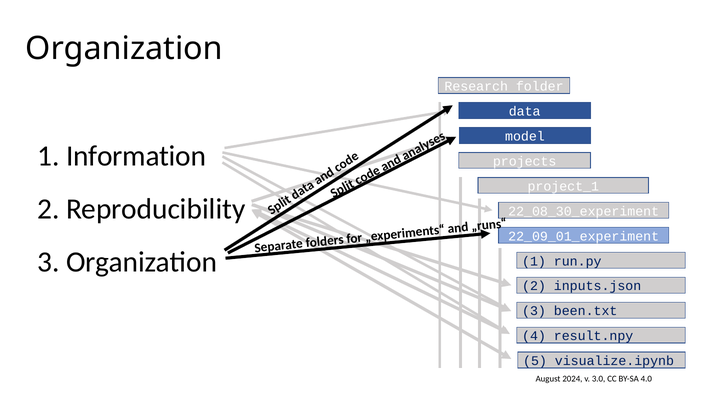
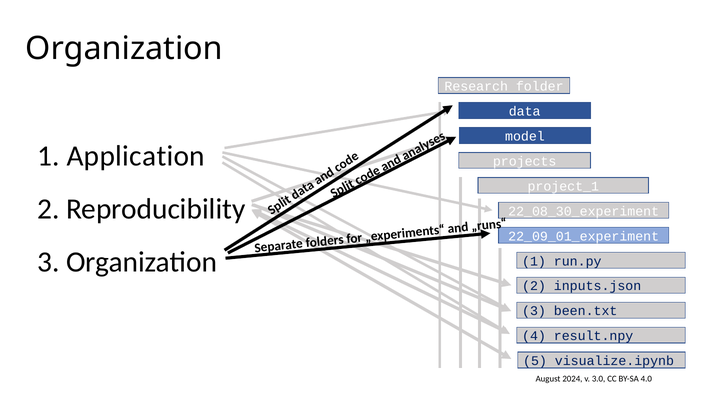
Information: Information -> Application (136, 156)
